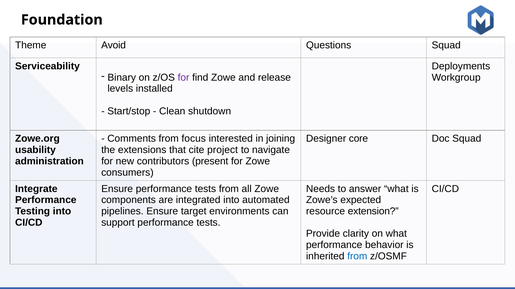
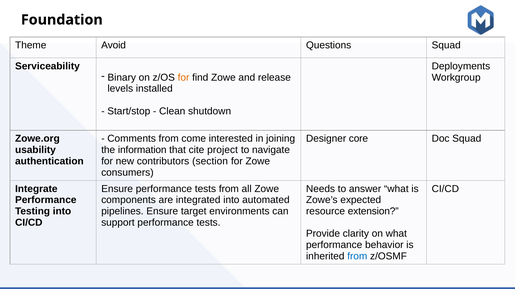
for colour: purple -> orange (184, 78)
focus: focus -> come (194, 139)
extensions: extensions -> information (142, 150)
administration: administration -> authentication (49, 162)
present: present -> section (210, 162)
